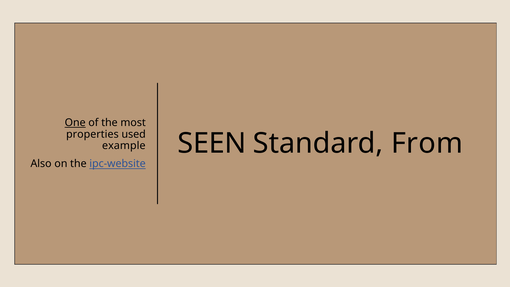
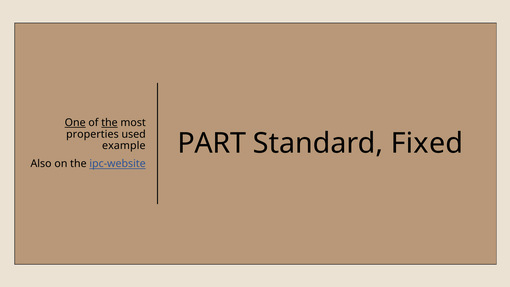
the underline: none -> present (109, 123)
SEEN: SEEN -> PART (212, 143)
From: From -> Fixed (427, 143)
